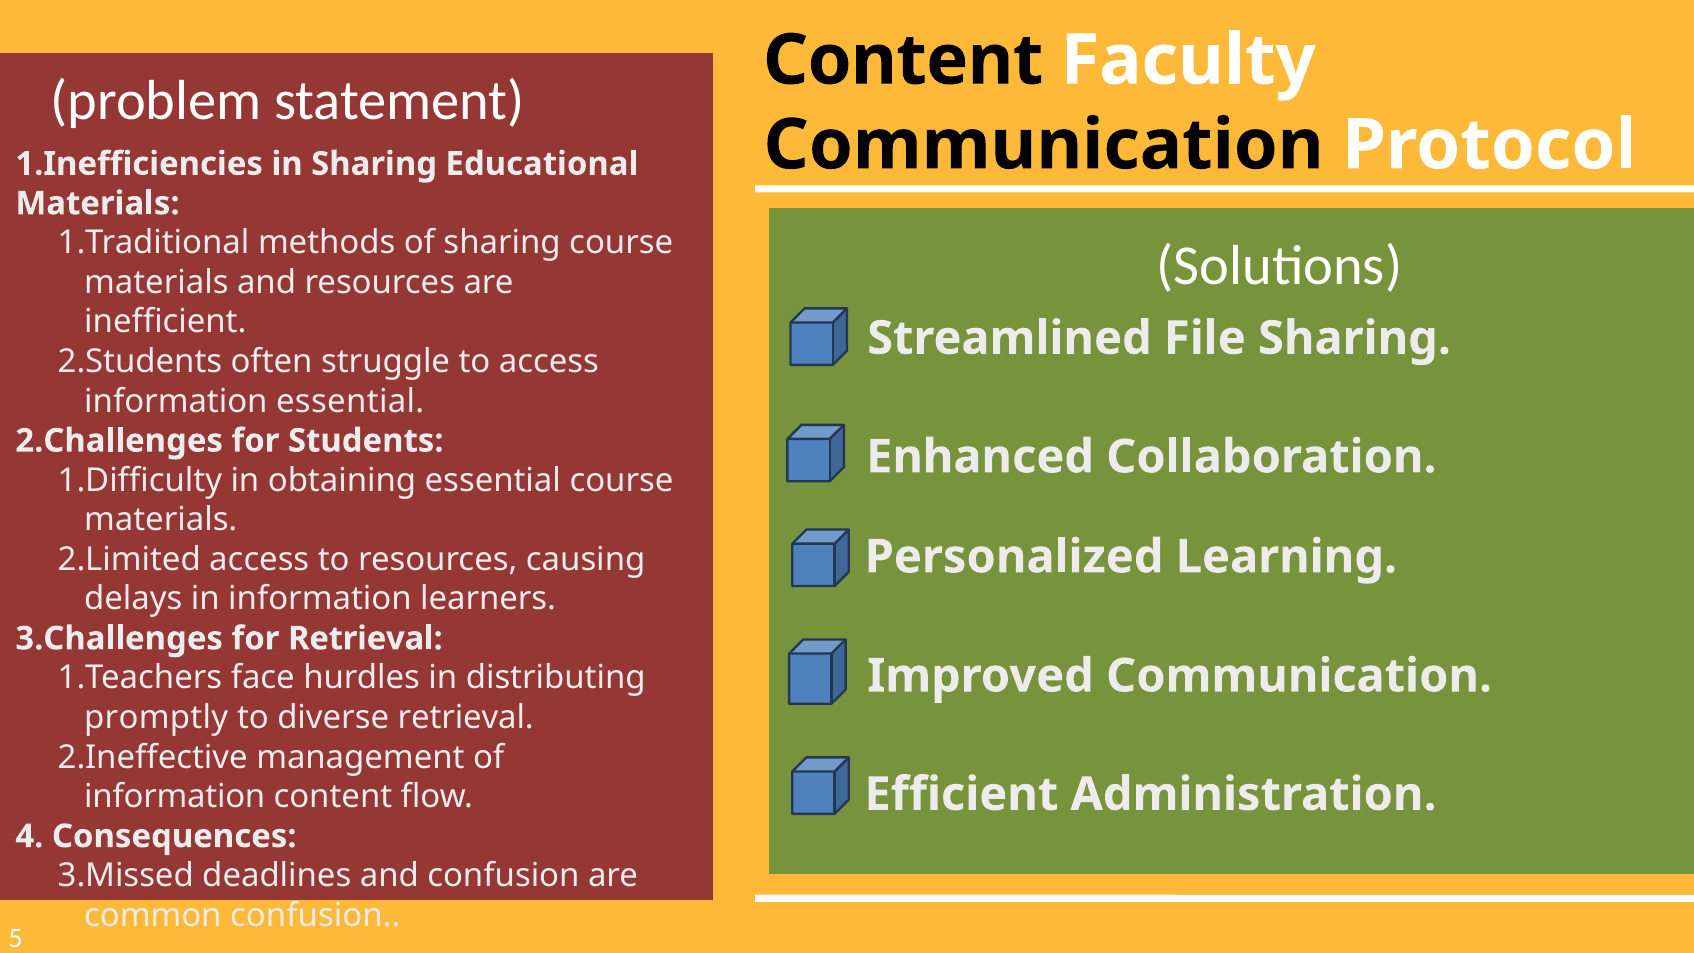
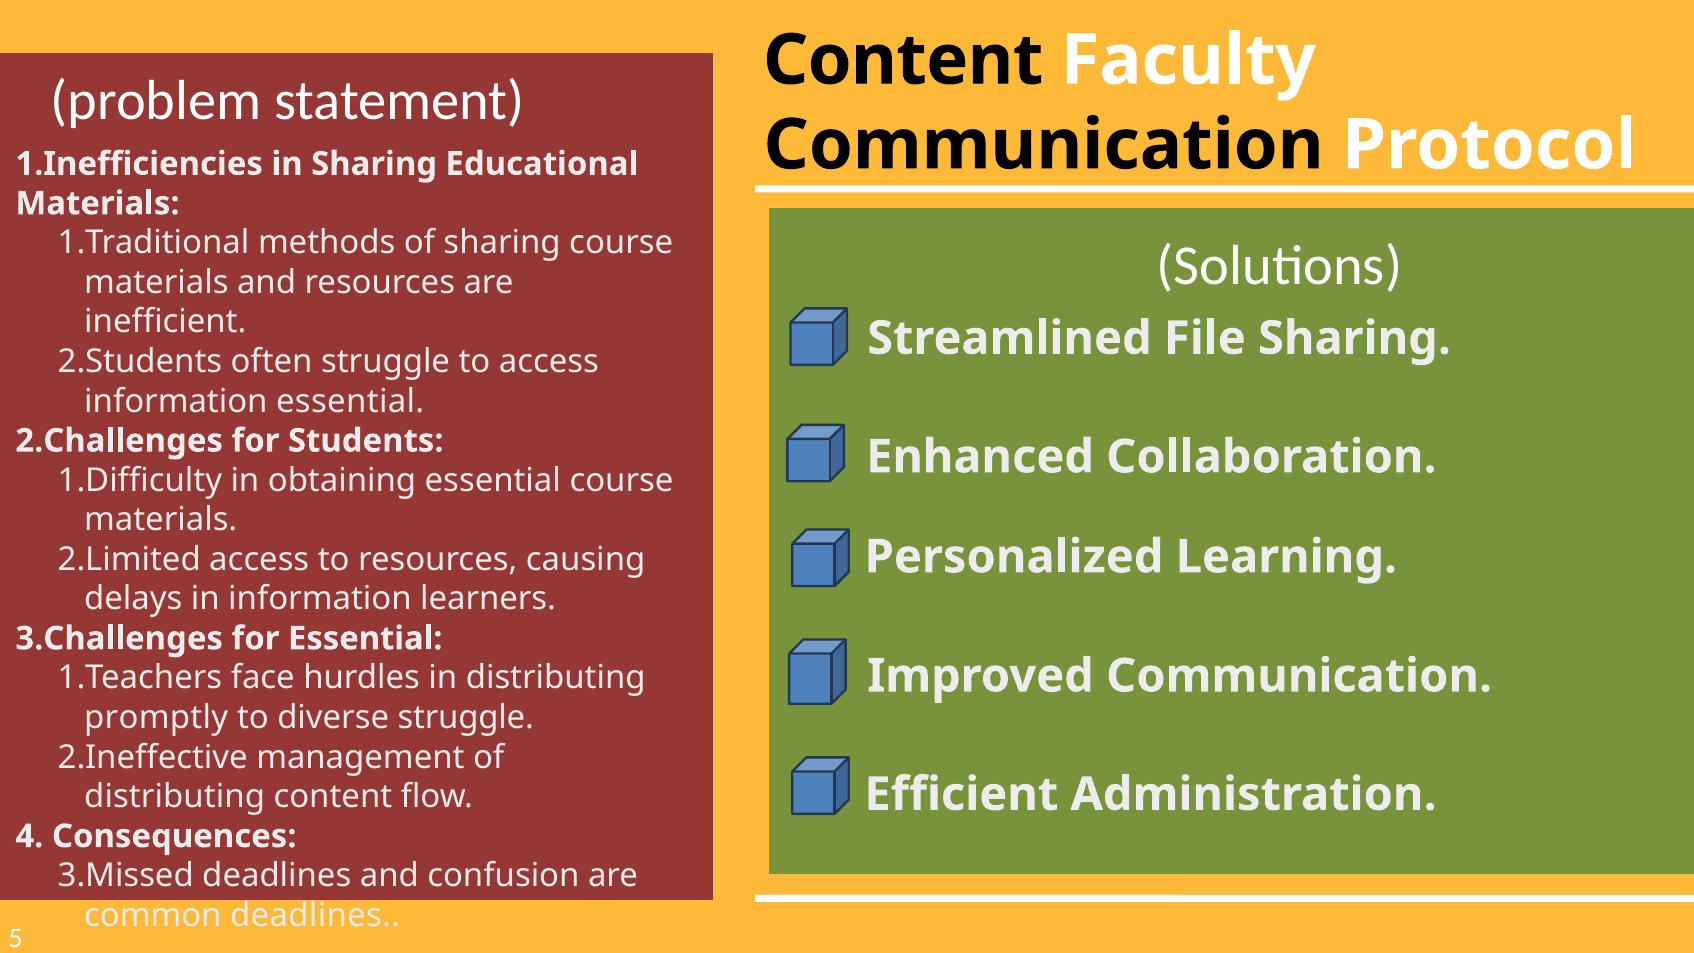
for Retrieval: Retrieval -> Essential (365, 638)
diverse retrieval: retrieval -> struggle (466, 718)
information: information -> distributing (175, 797)
common confusion: confusion -> deadlines (315, 915)
